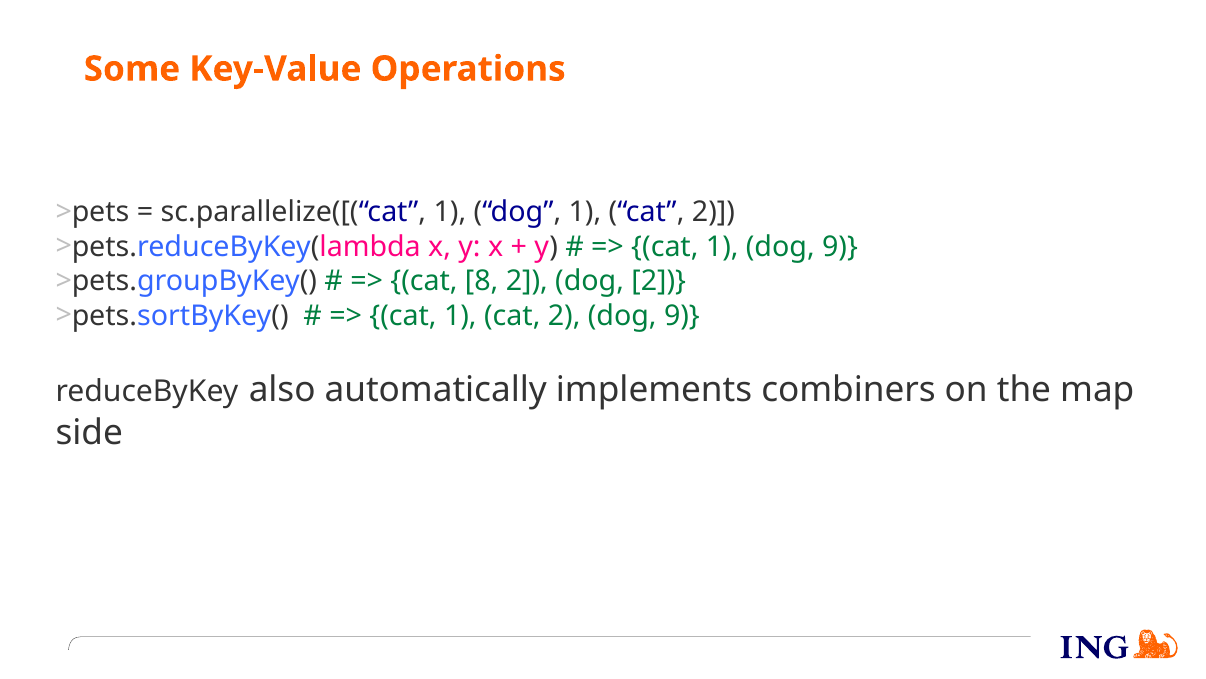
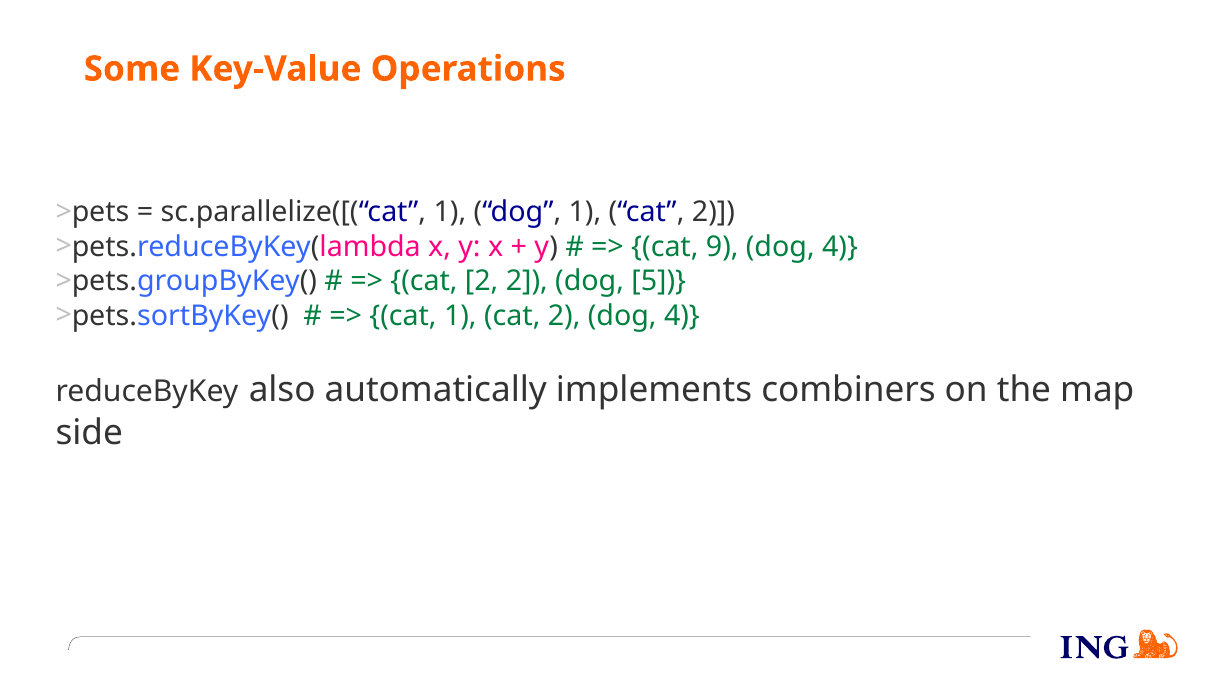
1: 1 -> 9 (722, 247)
9: 9 -> 4 (840, 247)
8: 8 -> 2 (482, 281)
dog 2: 2 -> 5 (659, 281)
2 dog 9: 9 -> 4 (682, 315)
